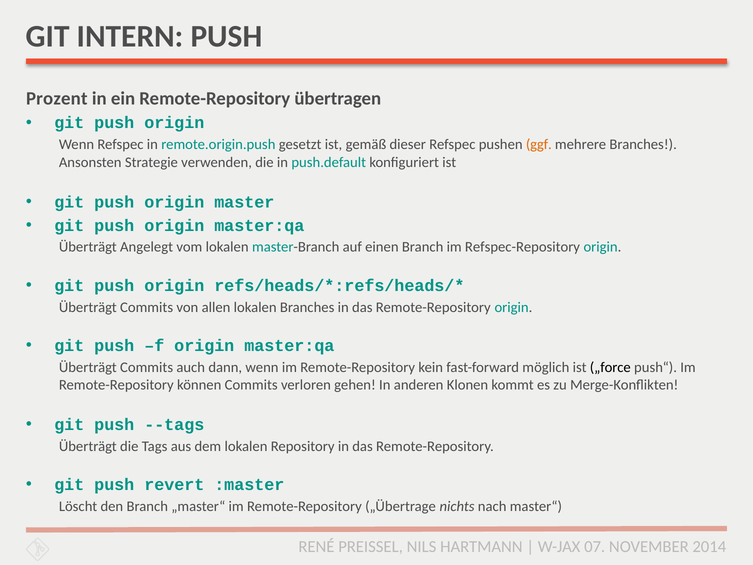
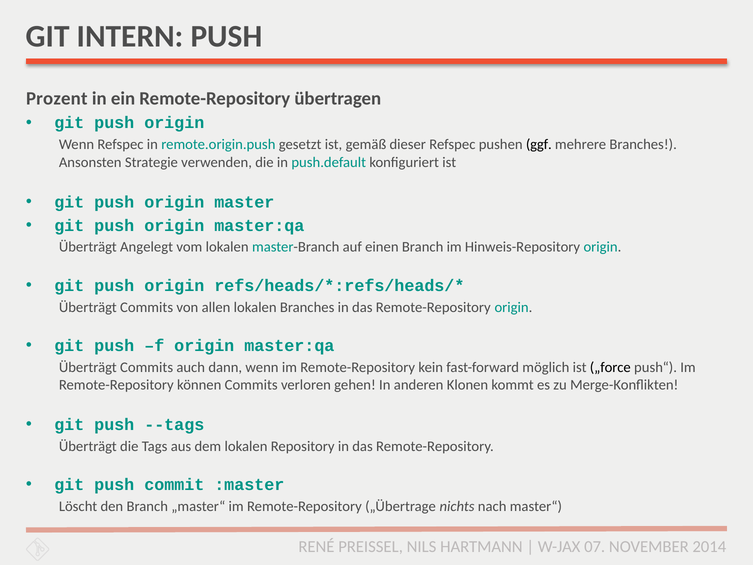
ggf colour: orange -> black (539, 145)
Refspec-Repository: Refspec-Repository -> Hinweis-Repository (523, 247)
revert: revert -> commit (174, 485)
